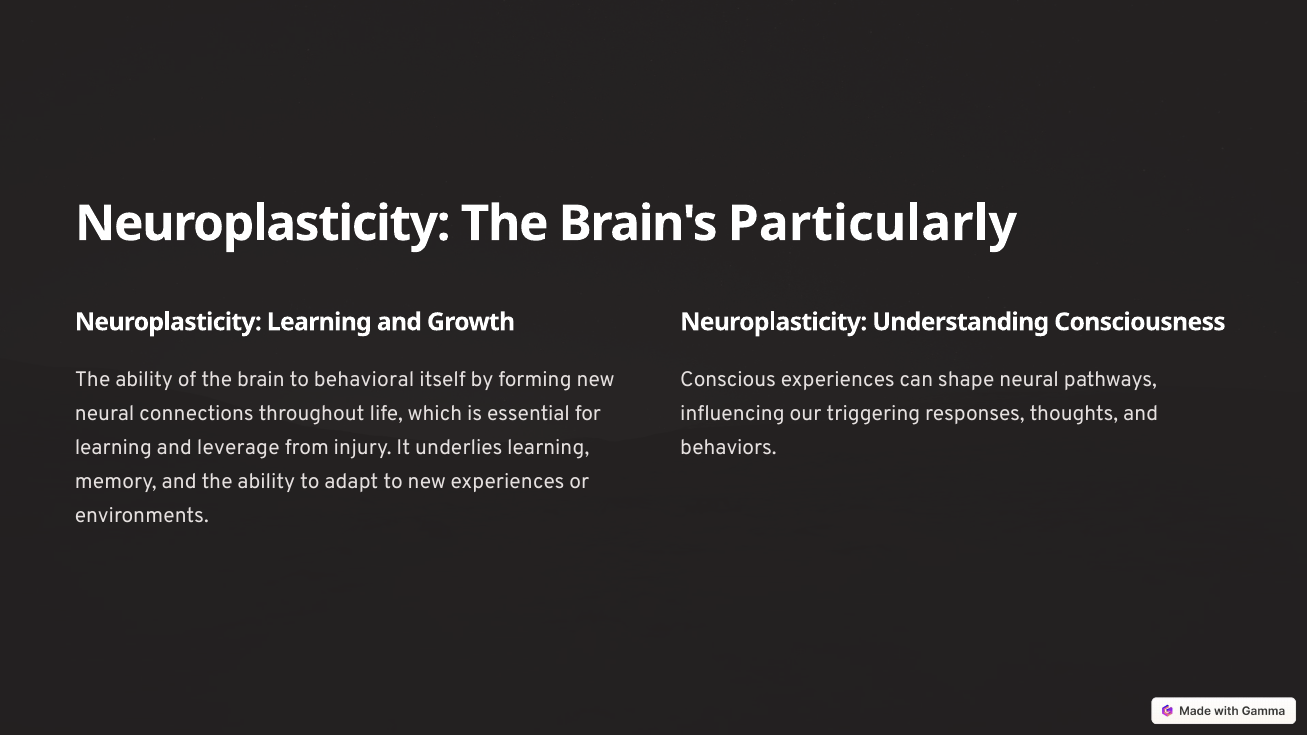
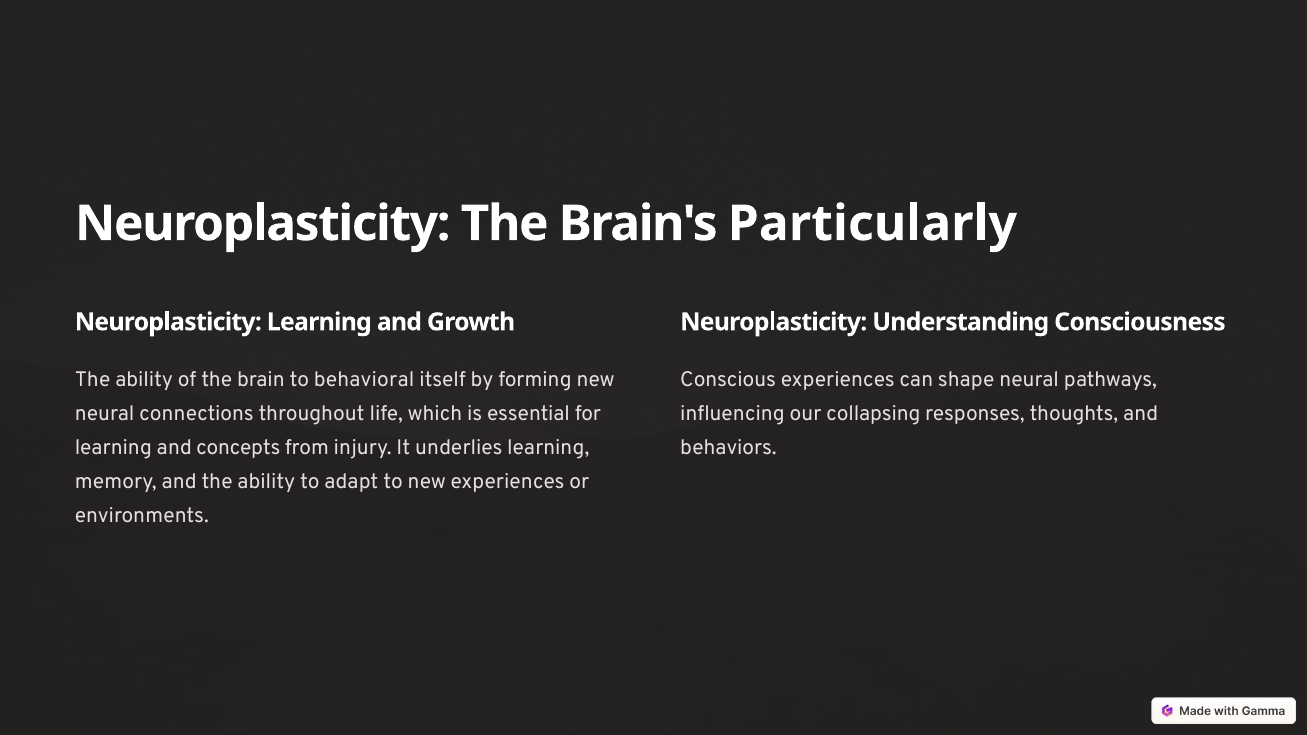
triggering: triggering -> collapsing (873, 414)
leverage: leverage -> concepts (238, 448)
